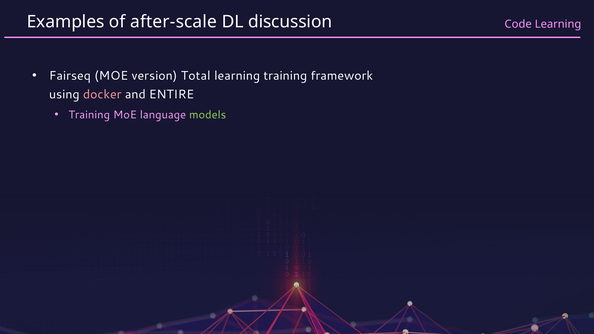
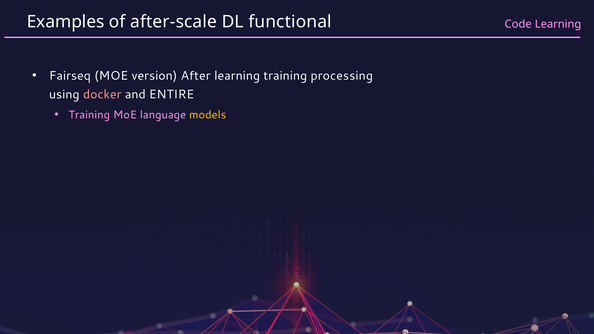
discussion: discussion -> functional (290, 22)
Total: Total -> After (196, 76)
framework: framework -> processing (342, 76)
models colour: light green -> yellow (208, 115)
